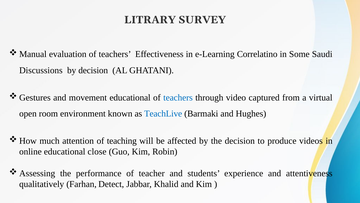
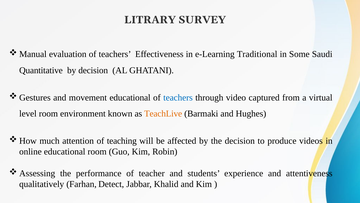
Correlatino: Correlatino -> Traditional (257, 54)
Discussions: Discussions -> Quantitative (41, 70)
open: open -> level (28, 113)
TeachLive colour: blue -> orange (163, 113)
educational close: close -> room (97, 151)
